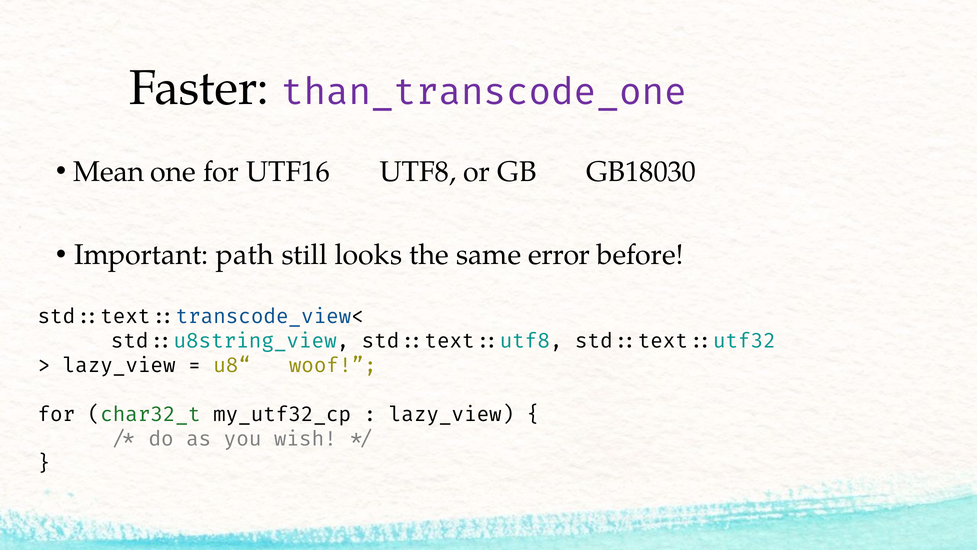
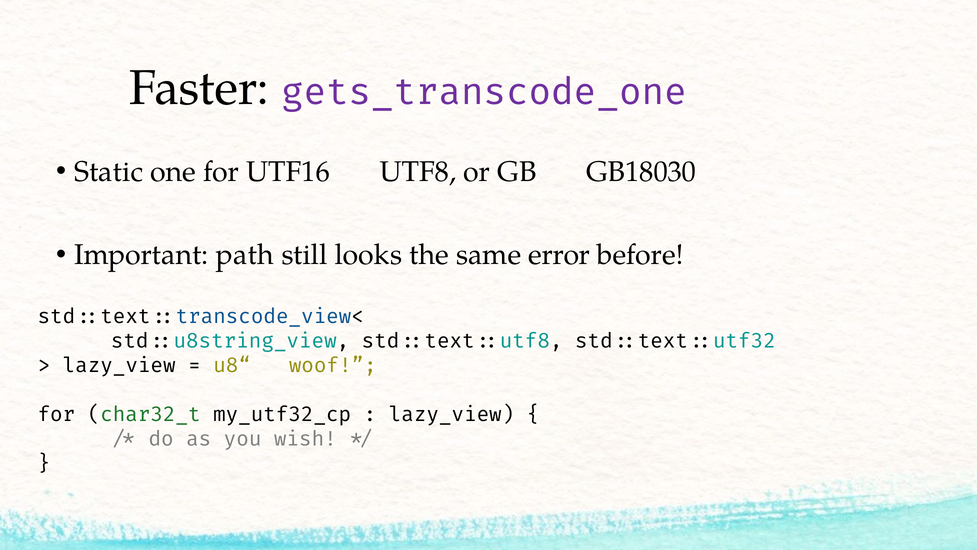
than_transcode_one: than_transcode_one -> gets_transcode_one (484, 92)
Mean: Mean -> Static (109, 172)
